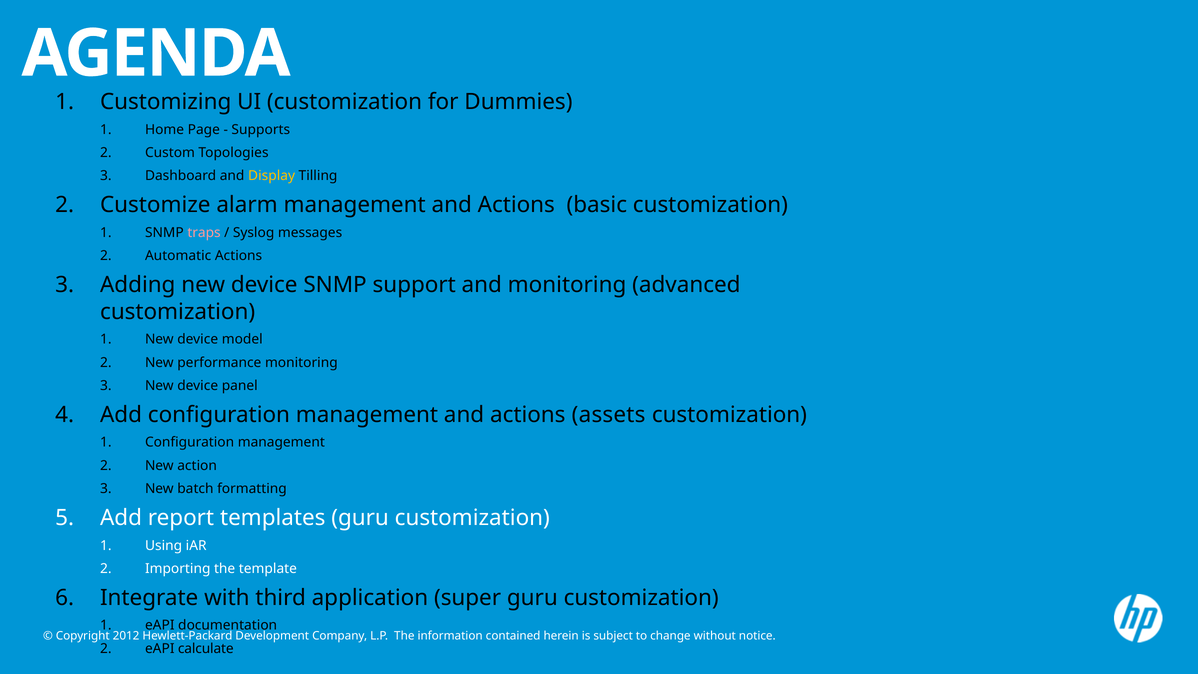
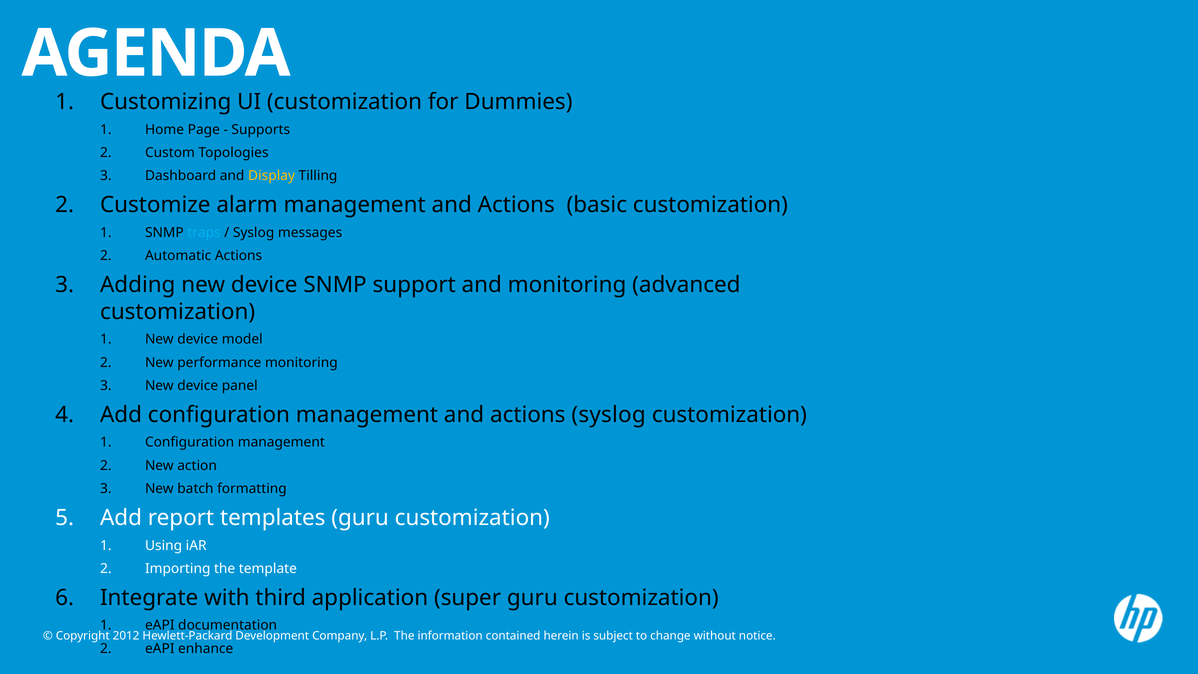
traps colour: pink -> light blue (204, 233)
actions assets: assets -> syslog (609, 415)
calculate: calculate -> enhance (206, 649)
